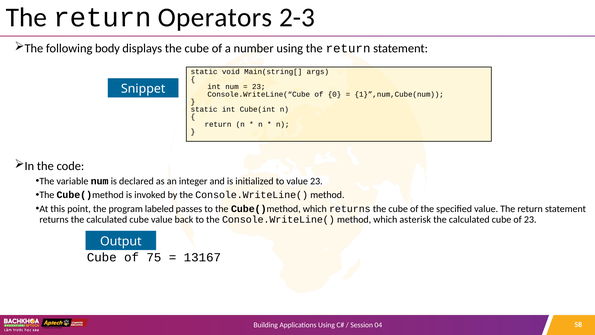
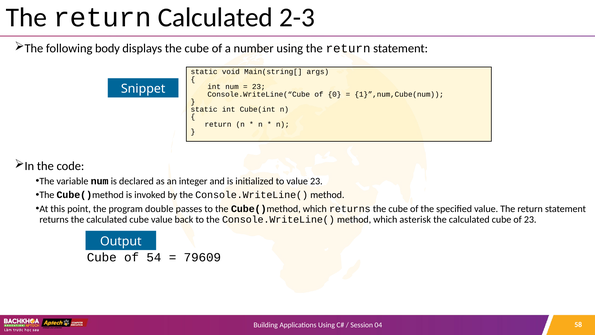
return Operators: Operators -> Calculated (215, 18)
labeled: labeled -> double (159, 209)
75: 75 -> 54 (154, 257)
13167: 13167 -> 79609 (202, 257)
